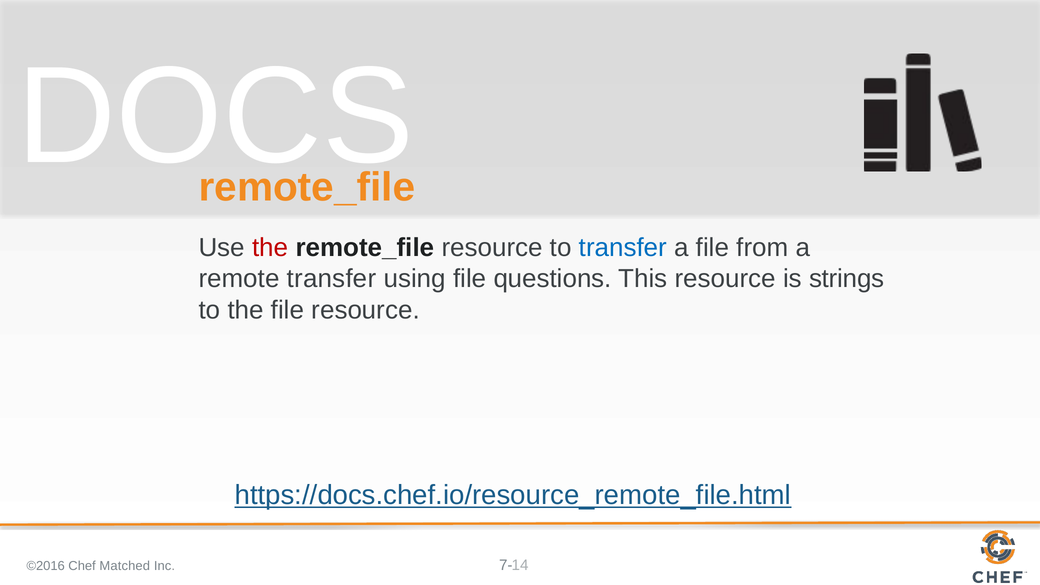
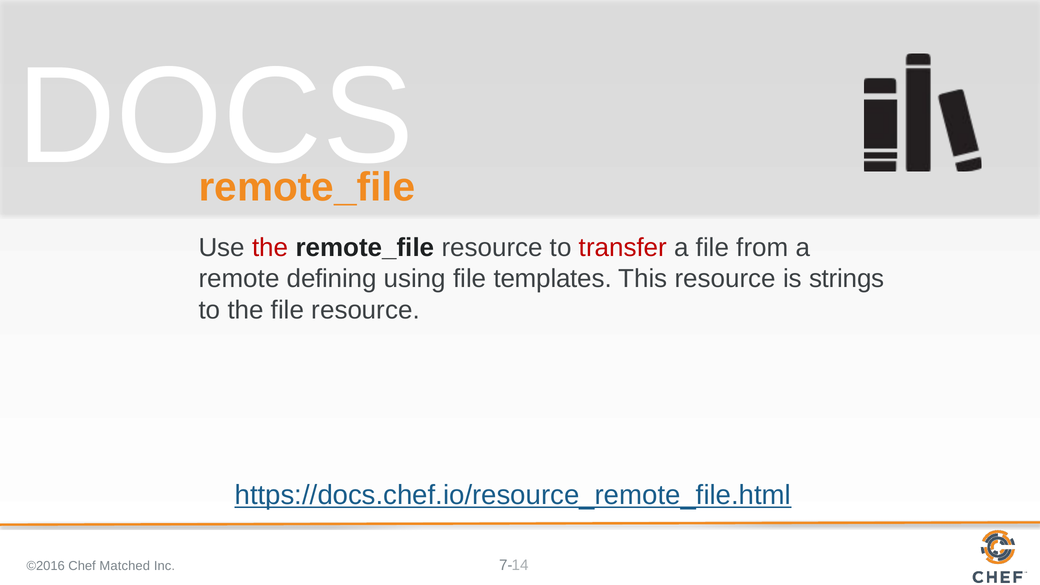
transfer colour: blue -> red (623, 248)
remote transfer: transfer -> defining (332, 279)
questions: questions -> templates (553, 279)
